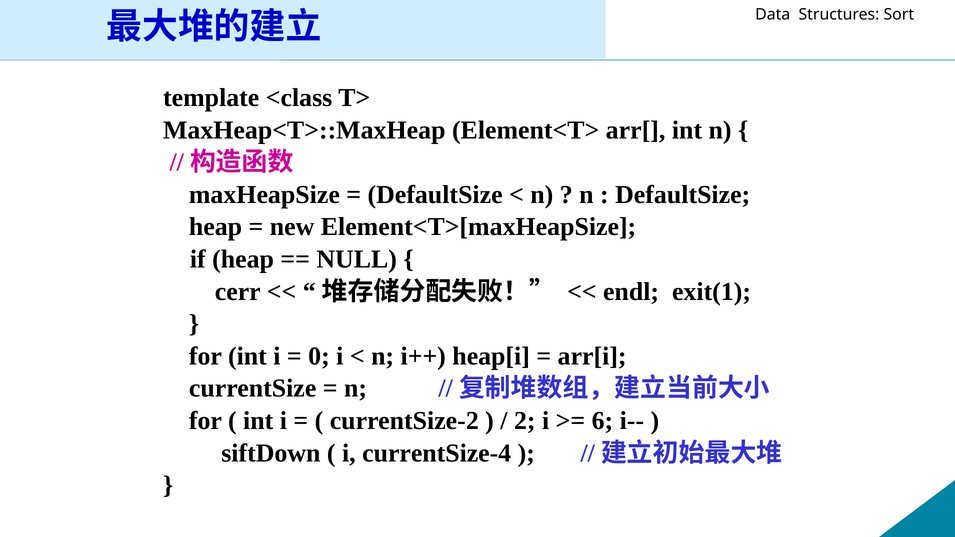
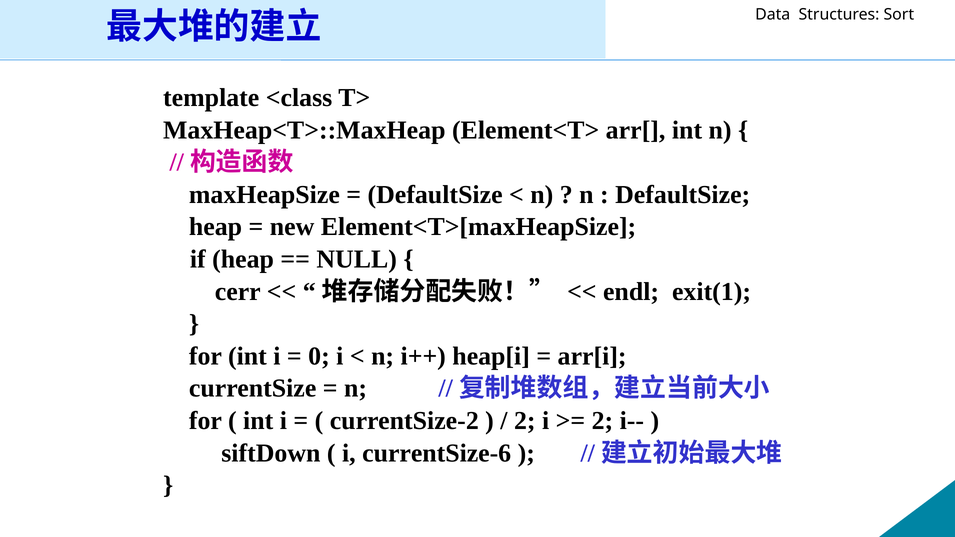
6: 6 -> 2 (602, 421)
currentSize-4: currentSize-4 -> currentSize-6 (437, 453)
